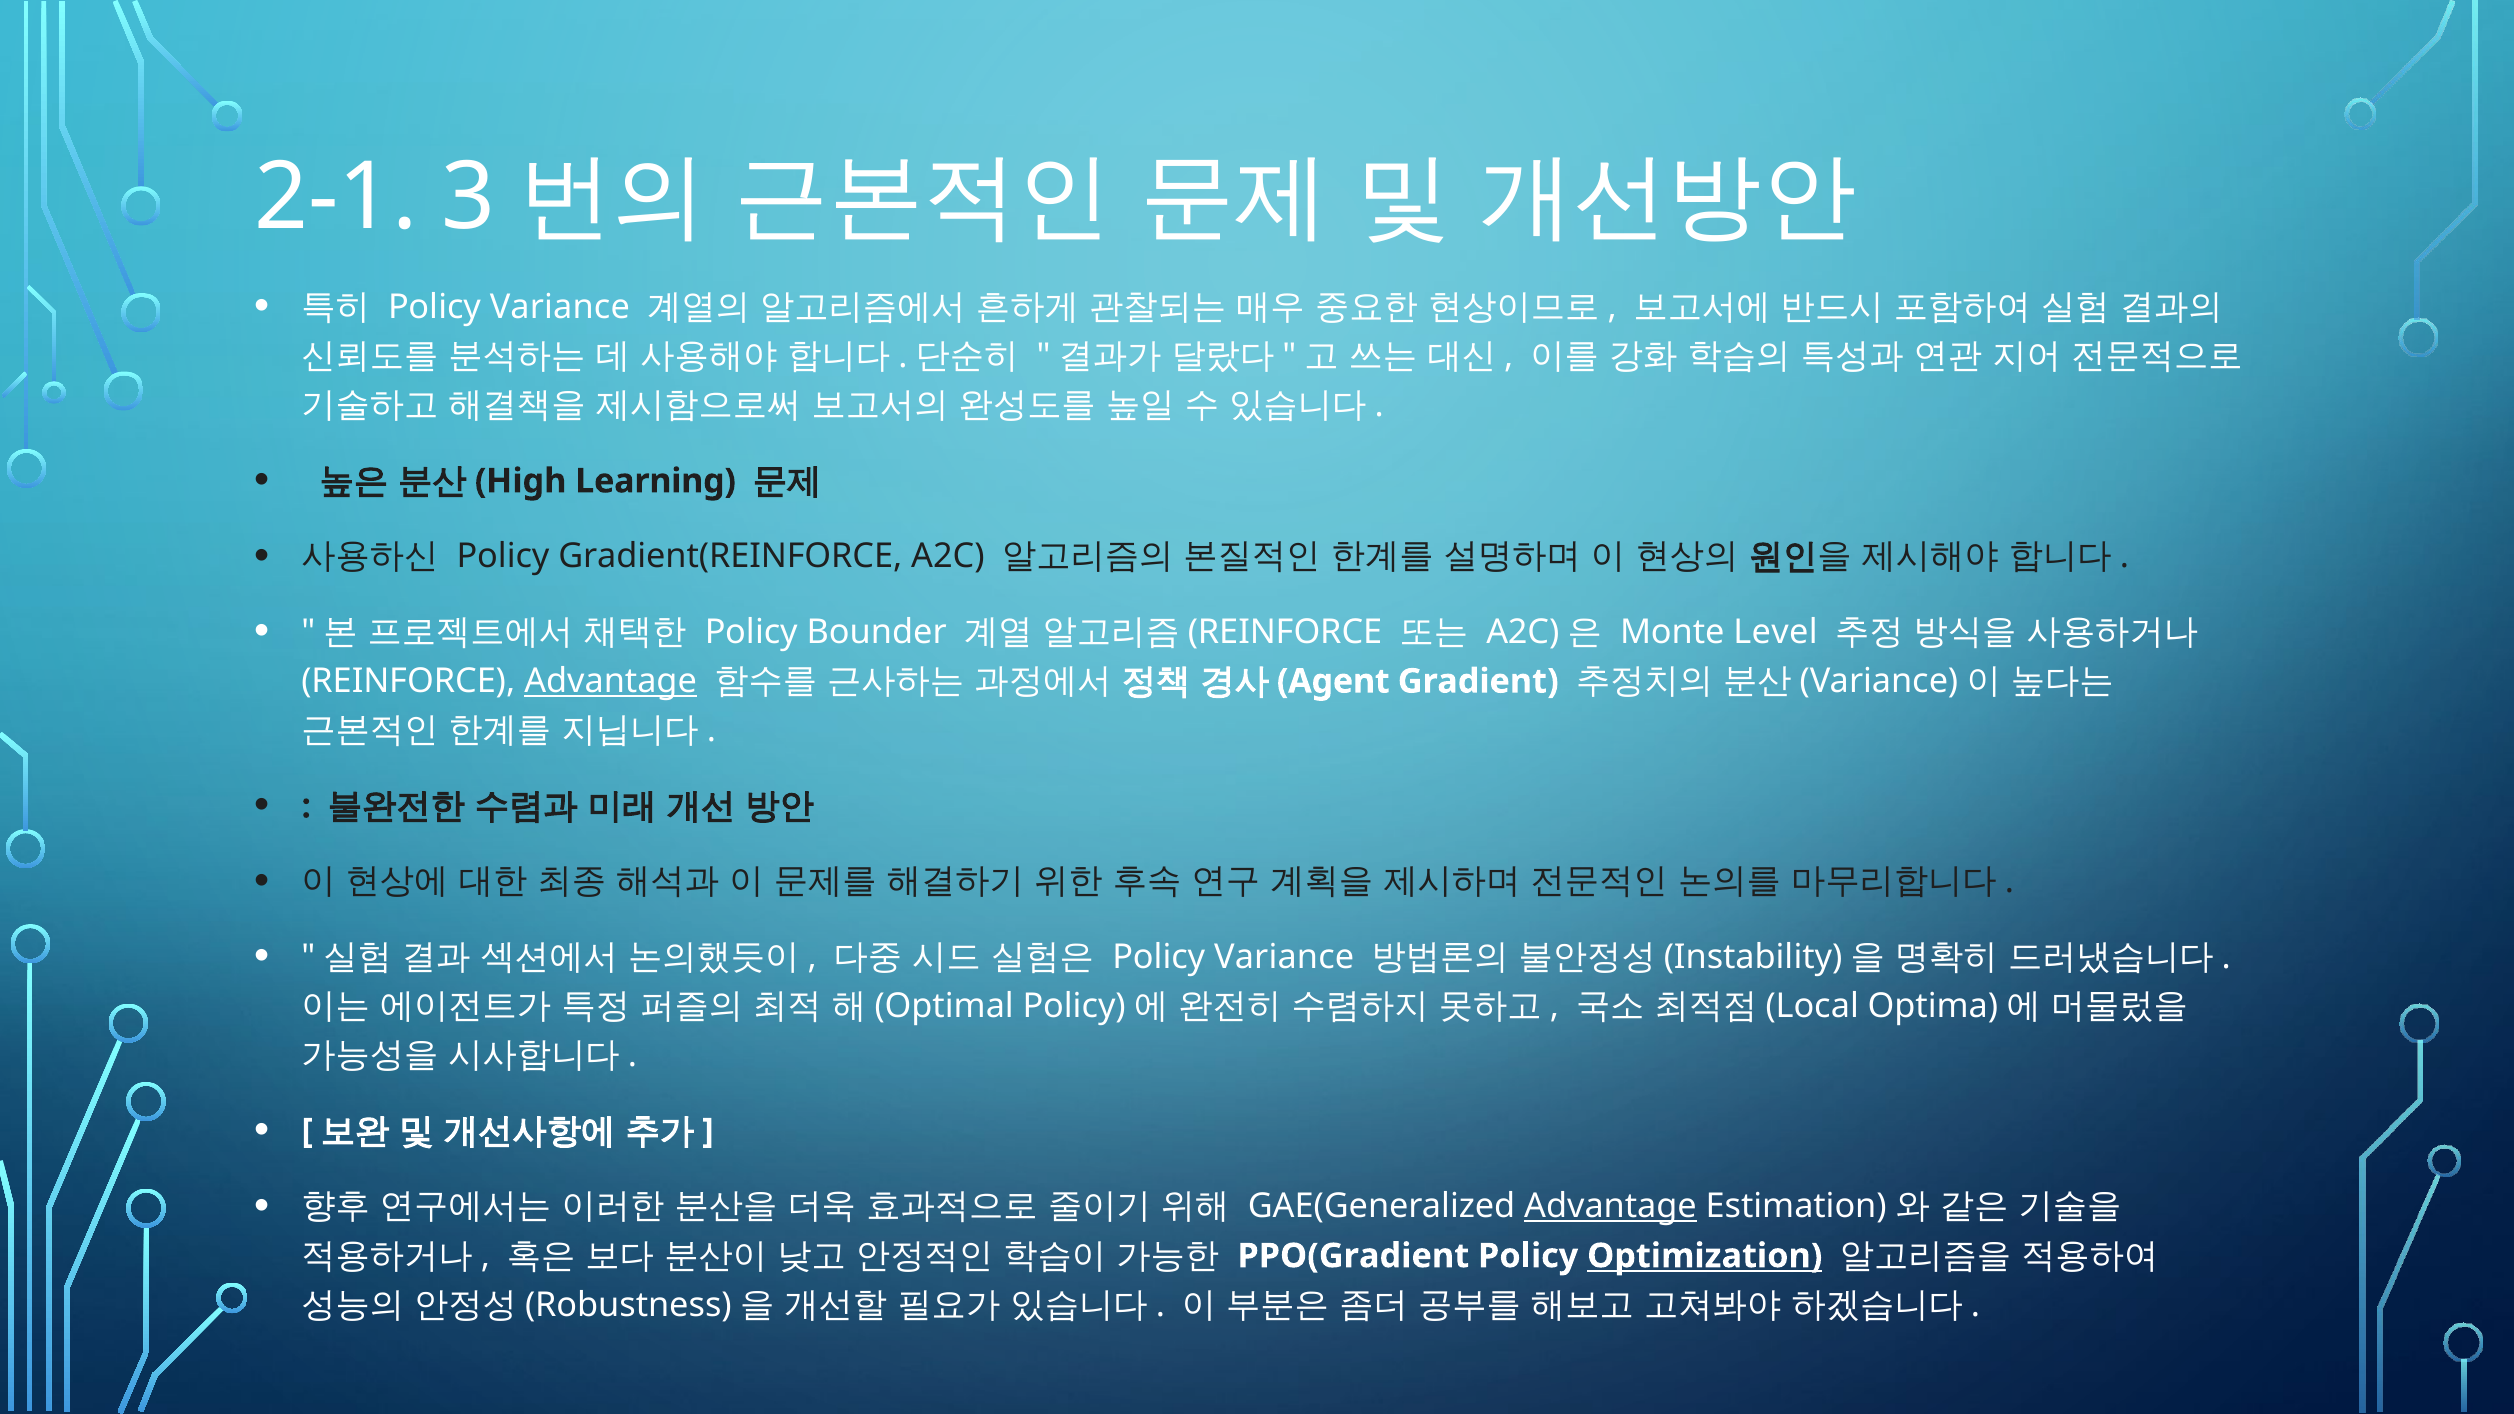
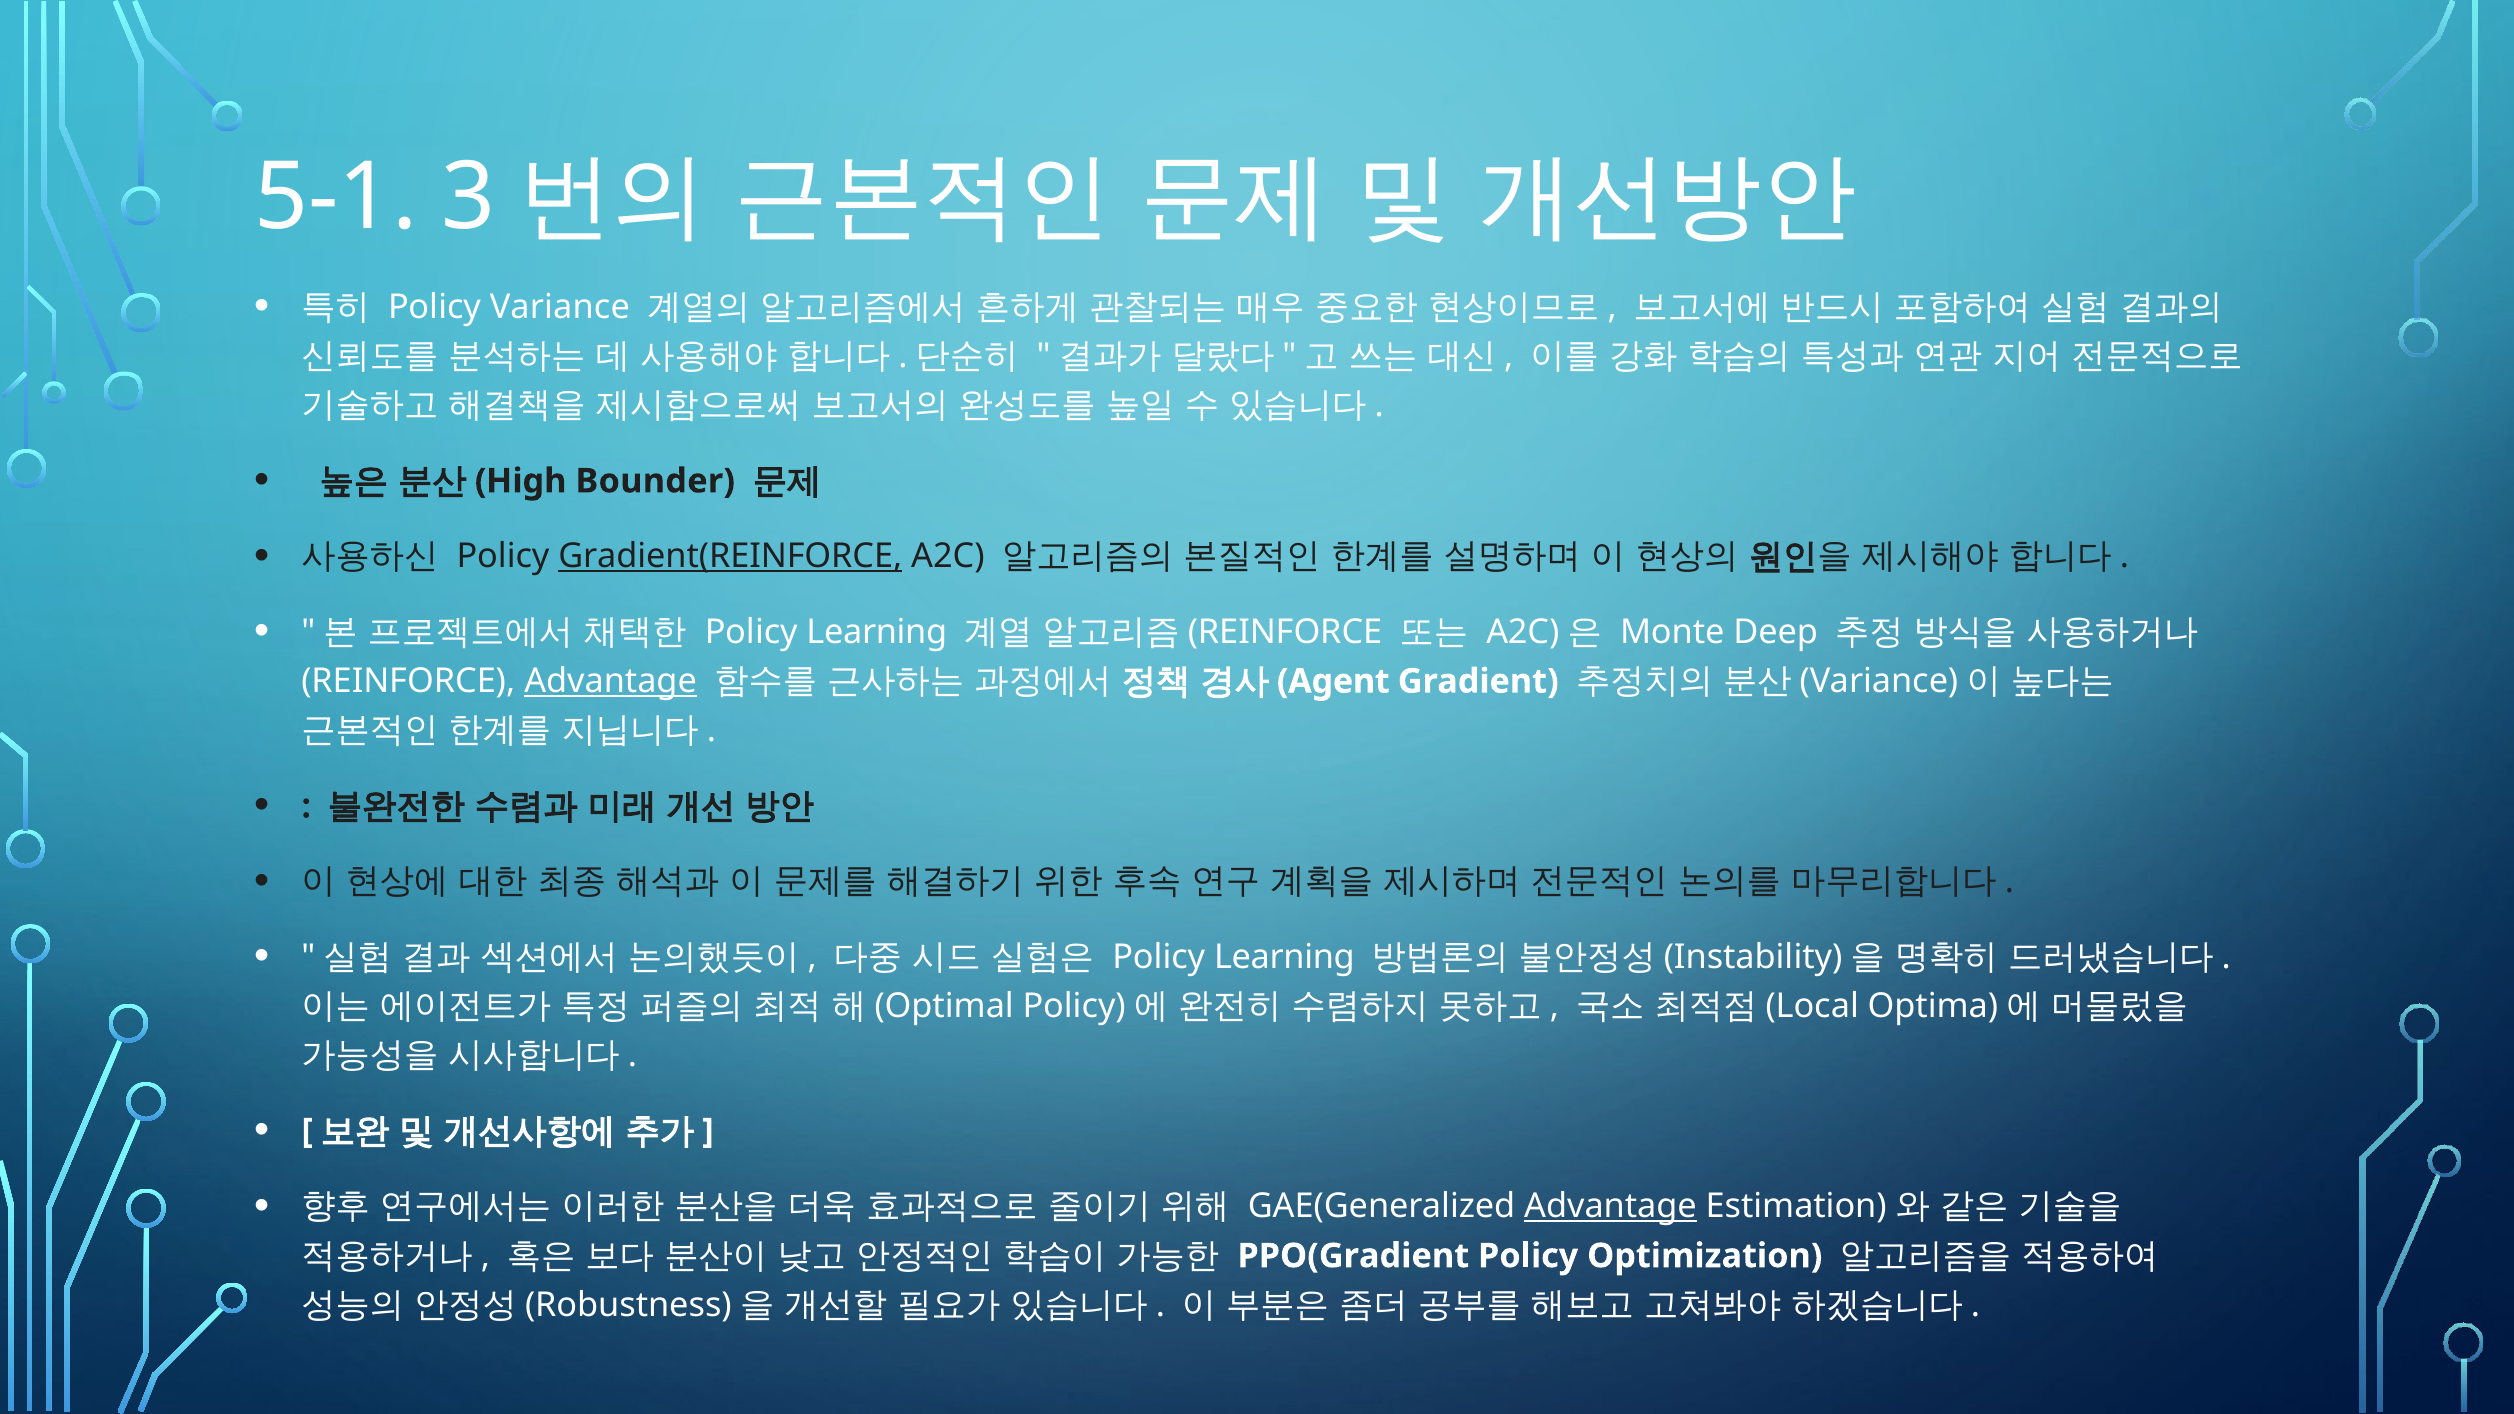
2-1: 2-1 -> 5-1 (336, 198)
Learning: Learning -> Bounder (655, 481)
Gradient(REINFORCE underline: none -> present (730, 557)
Bounder: Bounder -> Learning (877, 632)
Level: Level -> Deep (1776, 632)
Variance: Variance -> Learning (1284, 957)
Optimization underline: present -> none (1705, 1256)
